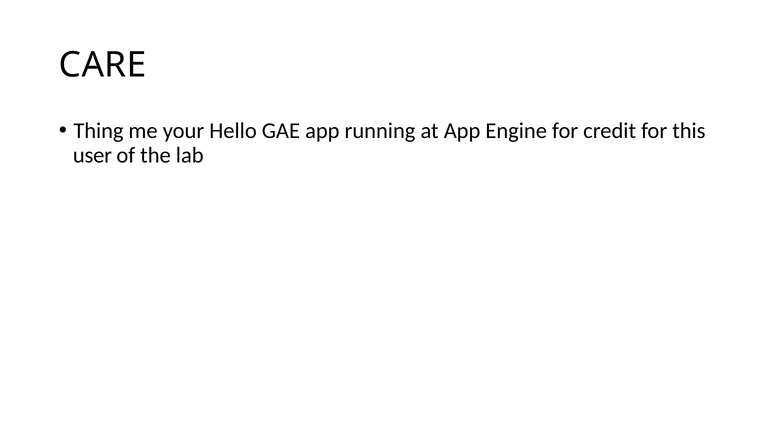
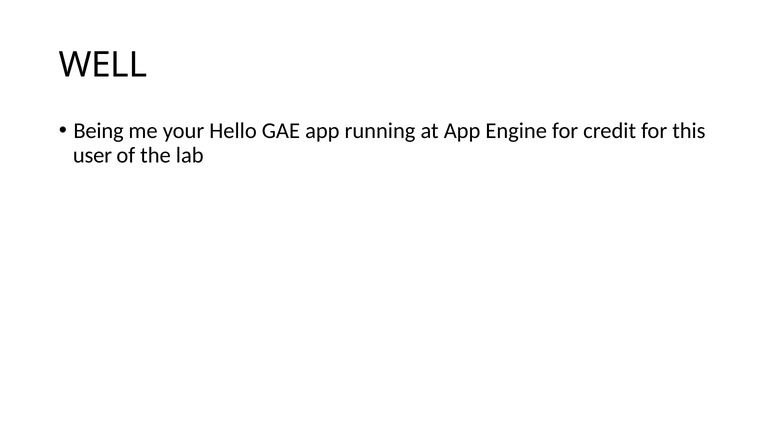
CARE: CARE -> WELL (103, 65)
Thing: Thing -> Being (99, 131)
